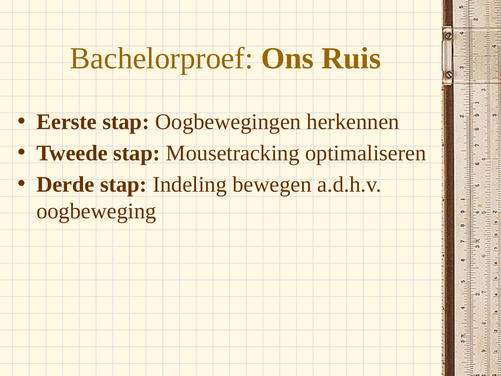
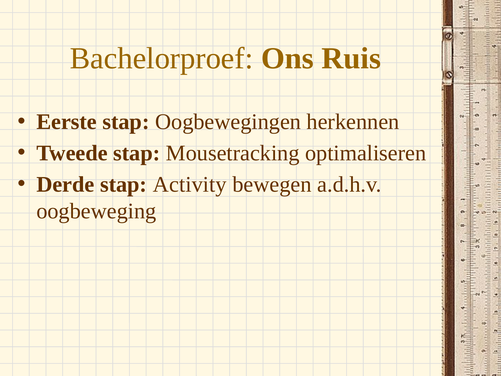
Indeling: Indeling -> Activity (190, 184)
